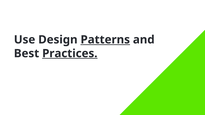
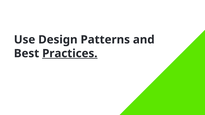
Patterns underline: present -> none (105, 40)
